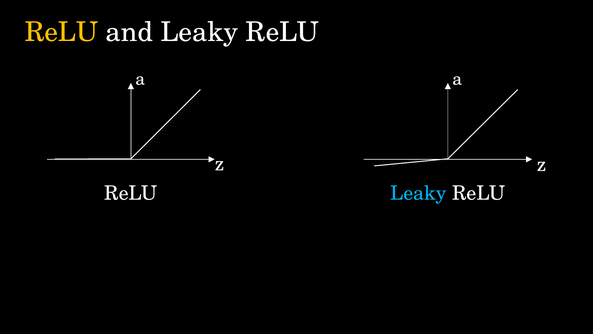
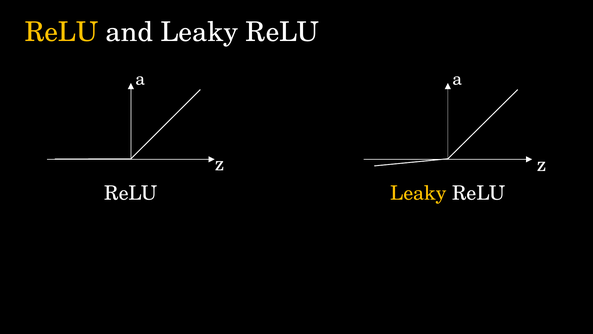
Leaky colour: light blue -> yellow (418, 193)
